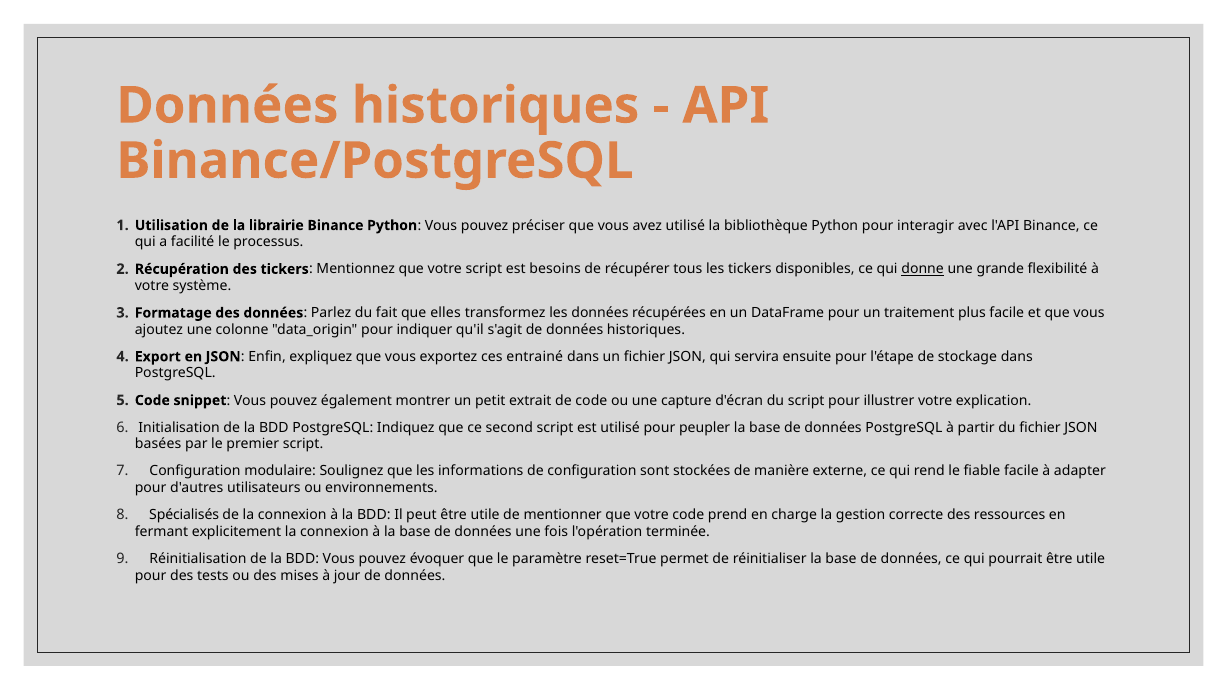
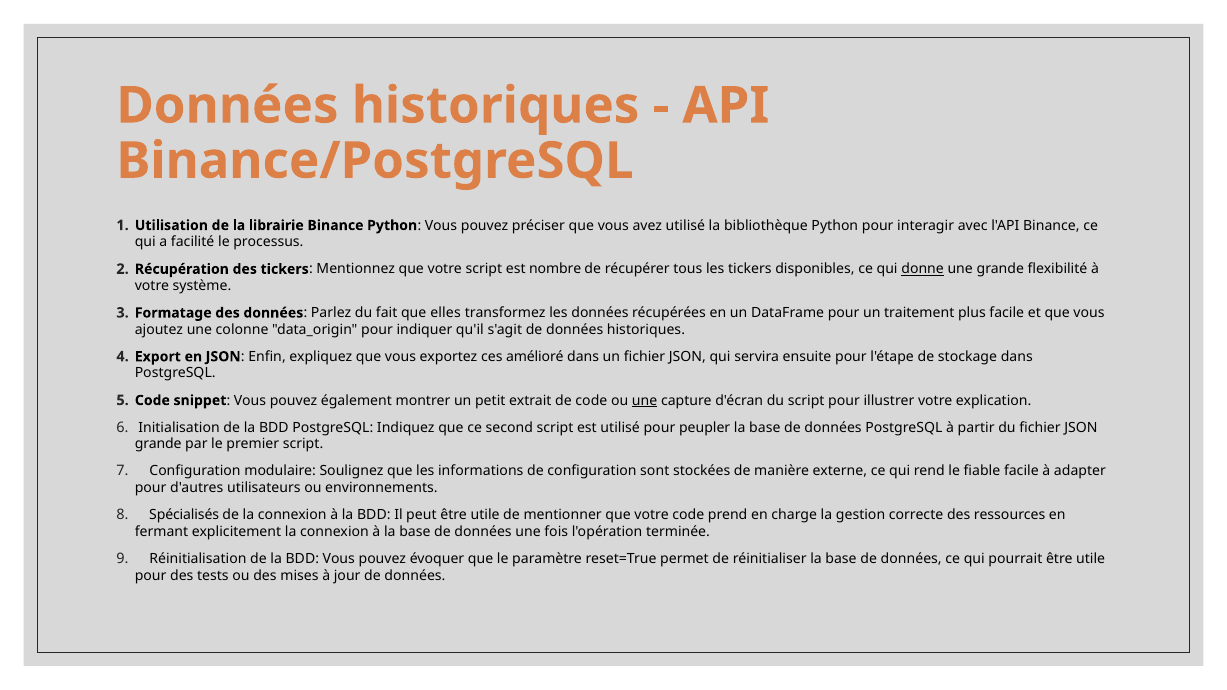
besoins: besoins -> nombre (555, 269)
entrainé: entrainé -> amélioré (535, 357)
une underline: none -> present (645, 400)
basées: basées -> grande (158, 444)
